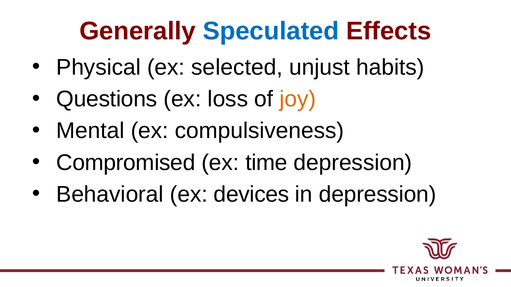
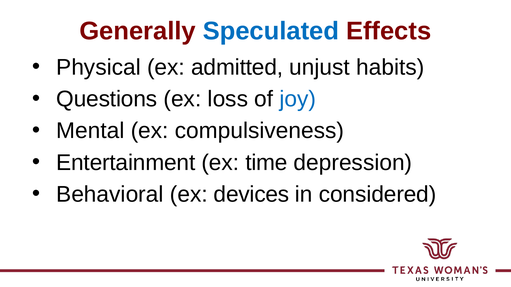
selected: selected -> admitted (237, 67)
joy colour: orange -> blue (298, 99)
Compromised: Compromised -> Entertainment (126, 163)
in depression: depression -> considered (378, 195)
